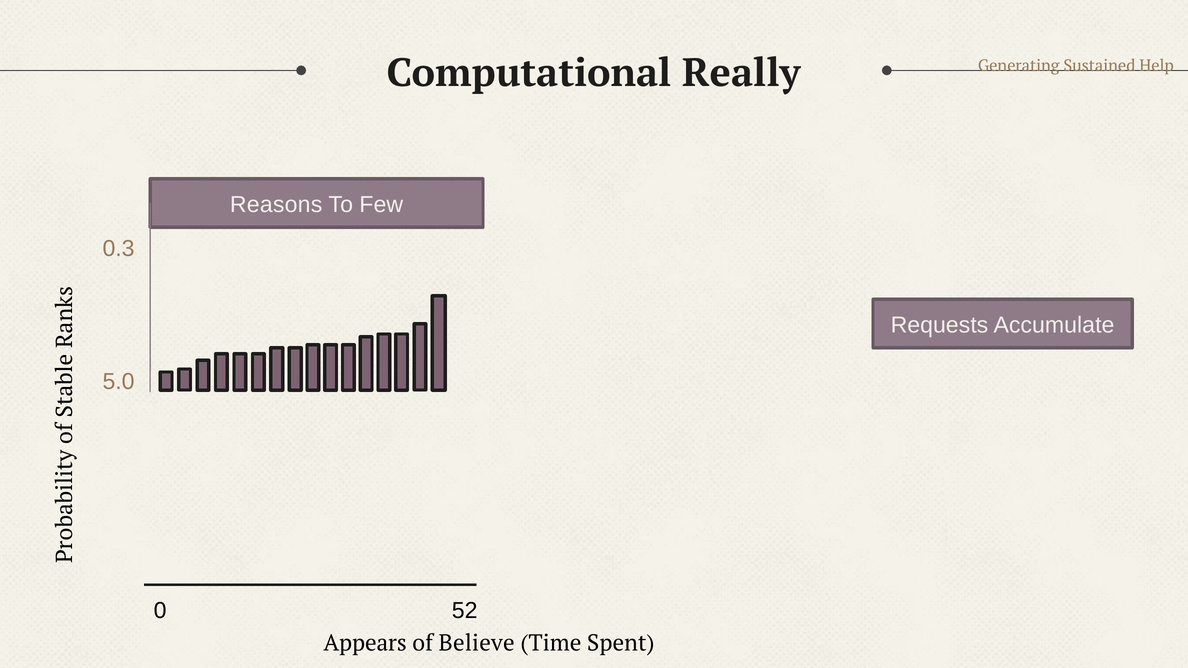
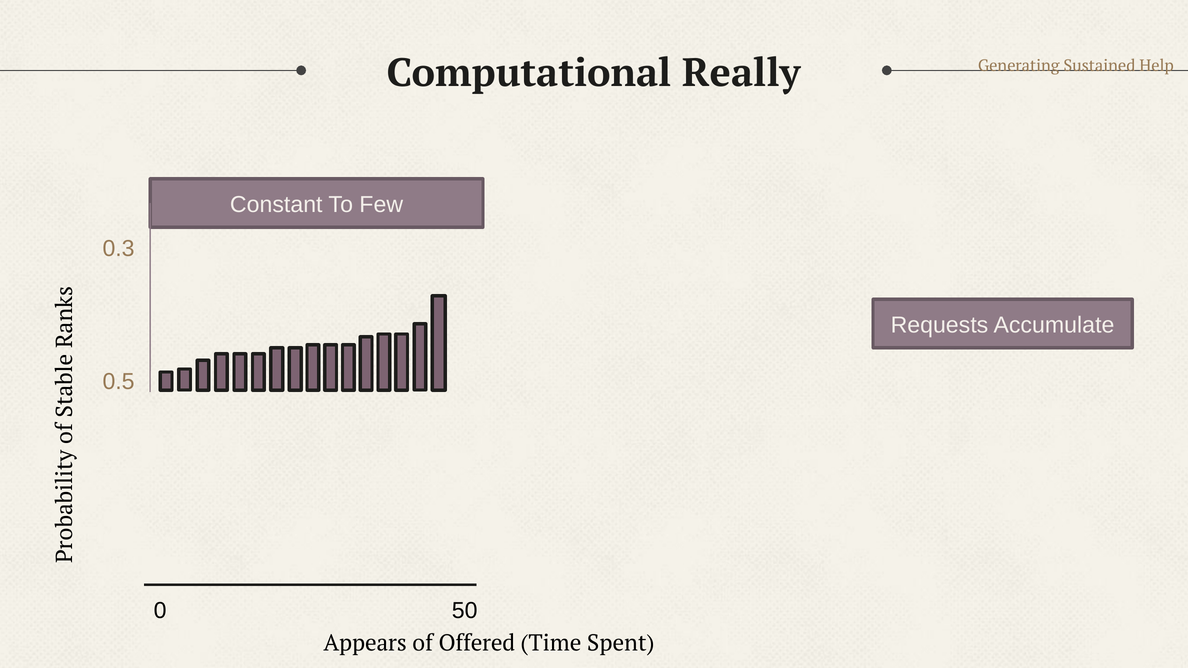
Reasons: Reasons -> Constant (276, 205)
5.0: 5.0 -> 0.5 (119, 382)
52: 52 -> 50 (465, 611)
Believe: Believe -> Offered (477, 643)
